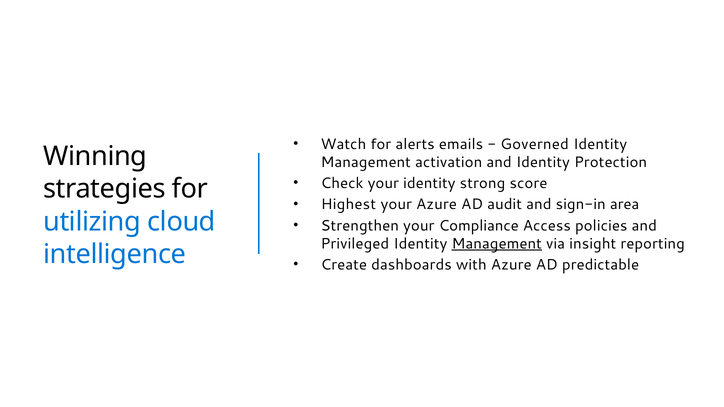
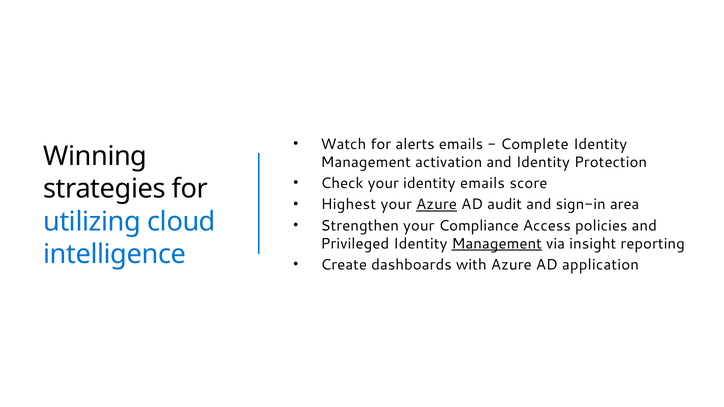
Governed: Governed -> Complete (535, 144)
identity strong: strong -> emails (482, 183)
Azure underline: none -> present (437, 205)
predictable: predictable -> application (600, 265)
